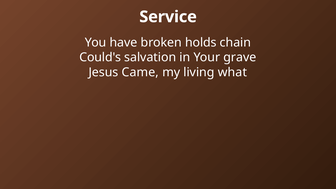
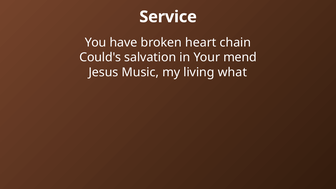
holds: holds -> heart (201, 42)
grave: grave -> mend (240, 57)
Came: Came -> Music (140, 72)
